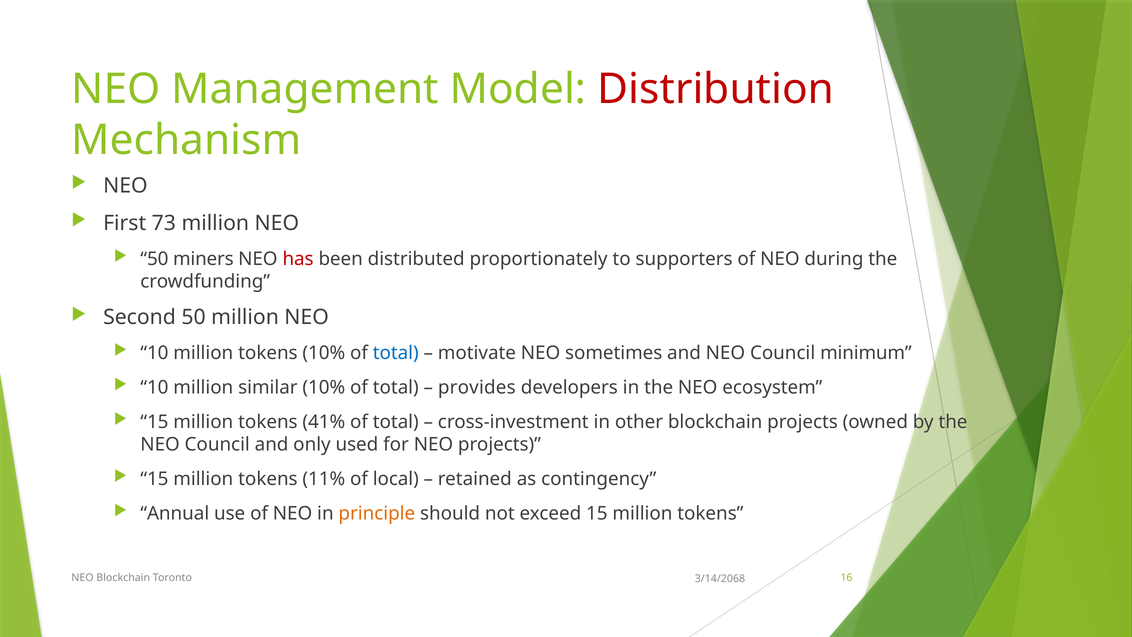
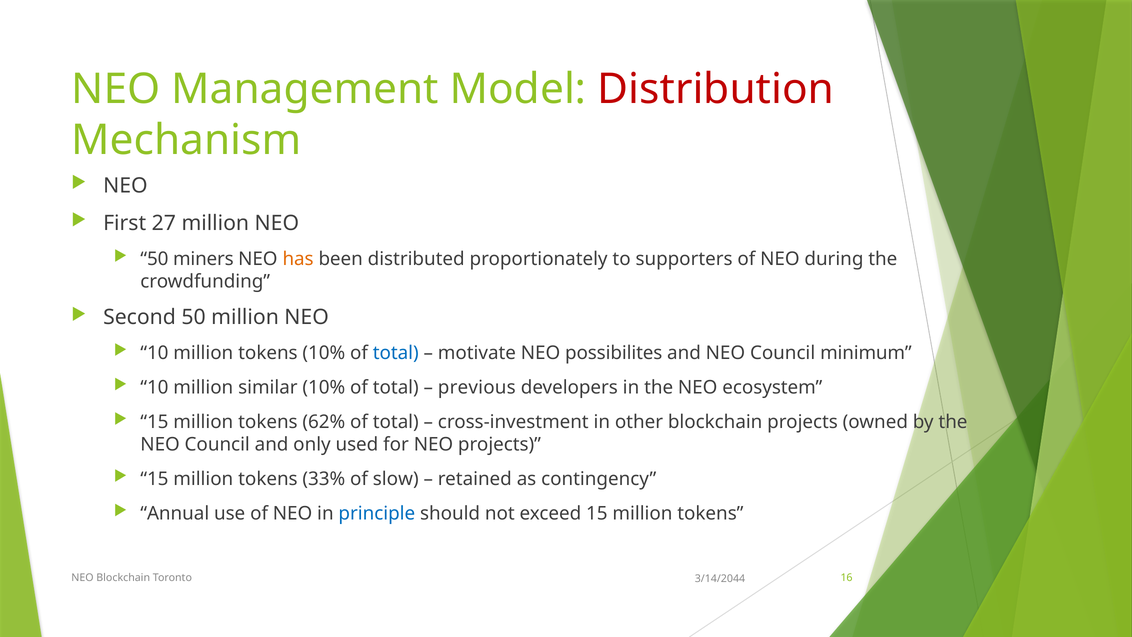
73: 73 -> 27 (164, 223)
has colour: red -> orange (298, 259)
sometimes: sometimes -> possibilites (614, 353)
provides: provides -> previous (477, 387)
41%: 41% -> 62% (324, 422)
11%: 11% -> 33% (324, 479)
local: local -> slow (396, 479)
principle colour: orange -> blue (377, 513)
3/14/2068: 3/14/2068 -> 3/14/2044 (720, 579)
